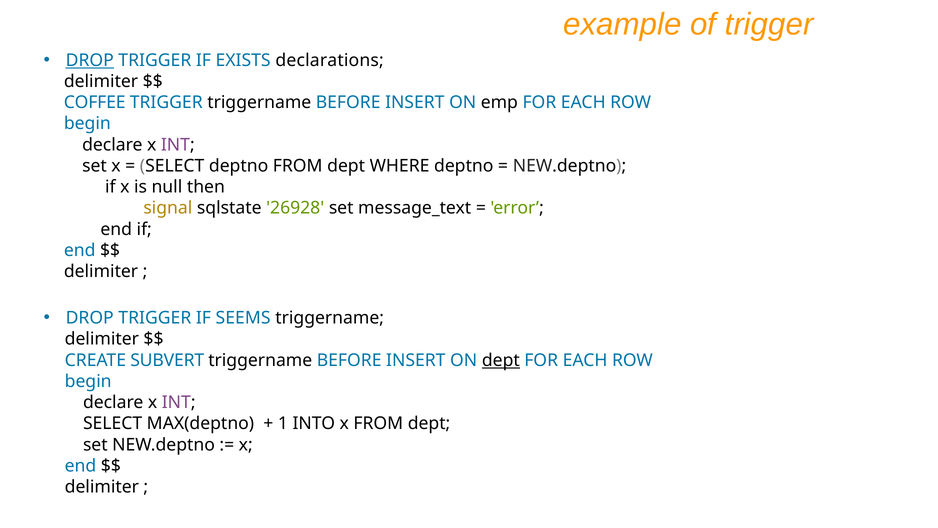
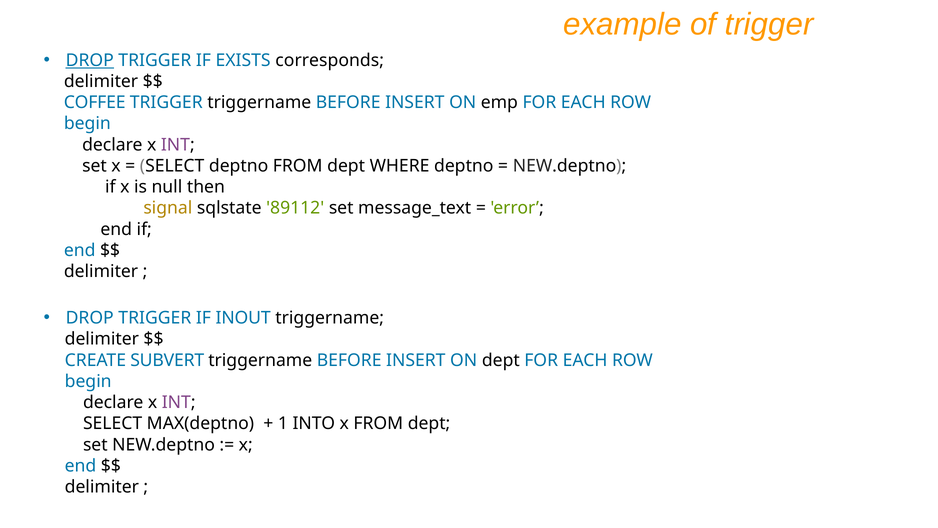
declarations: declarations -> corresponds (330, 60)
26928: 26928 -> 89112 (295, 208)
SEEMS: SEEMS -> INOUT (243, 318)
dept underline: present -> none (501, 360)
